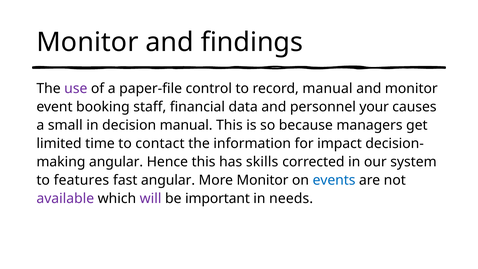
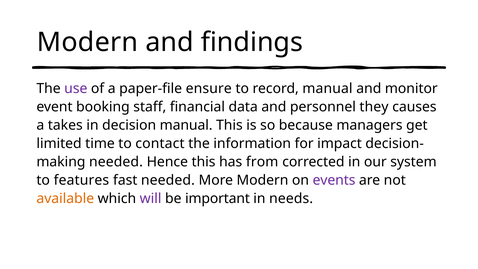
Monitor: Monitor -> Modern (87, 42)
control: control -> ensure (209, 88)
your: your -> they (374, 107)
small: small -> takes (65, 125)
making angular: angular -> needed (116, 162)
skills: skills -> from (262, 162)
fast angular: angular -> needed (168, 180)
More Monitor: Monitor -> Modern (262, 180)
events colour: blue -> purple (334, 180)
available colour: purple -> orange (65, 199)
